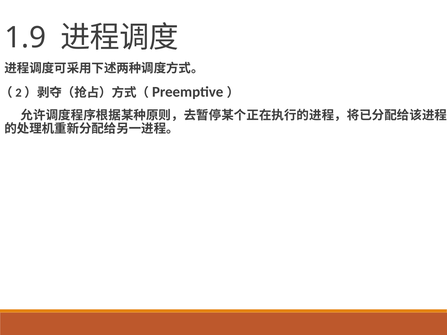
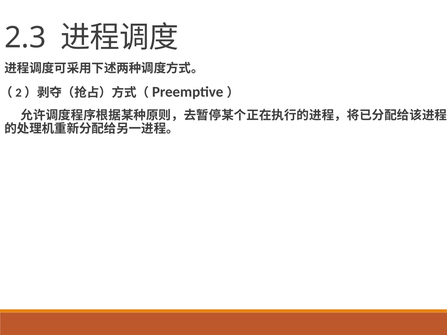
1.9: 1.9 -> 2.3 (25, 38)
